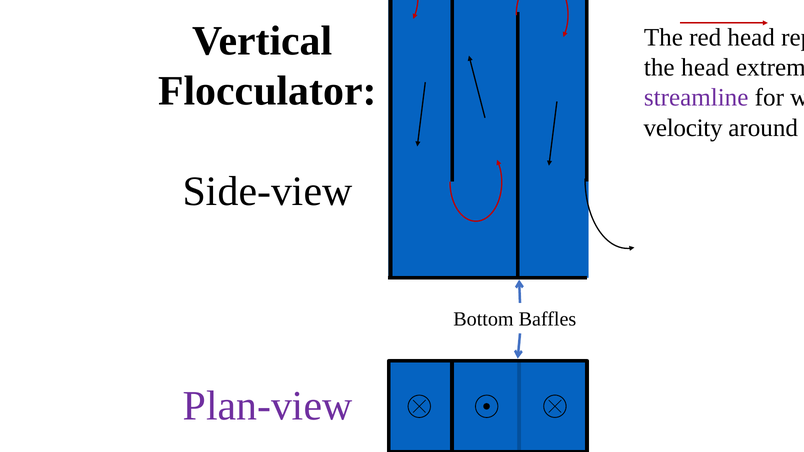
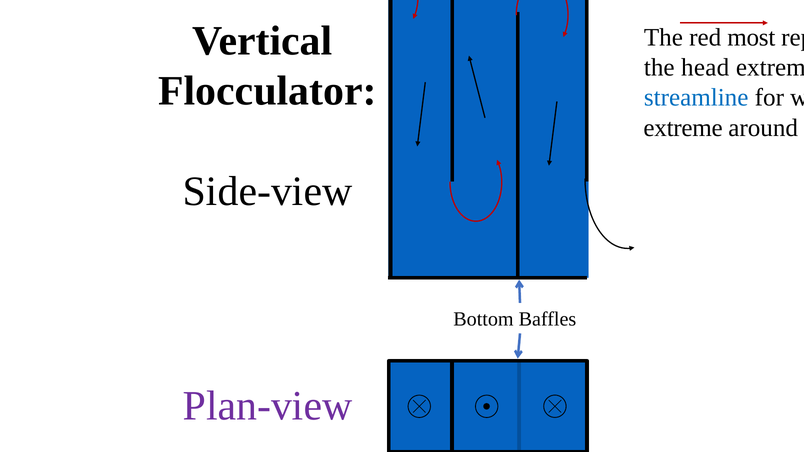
red head: head -> most (751, 37)
streamline colour: purple -> blue (696, 98)
velocity: velocity -> extreme (683, 128)
